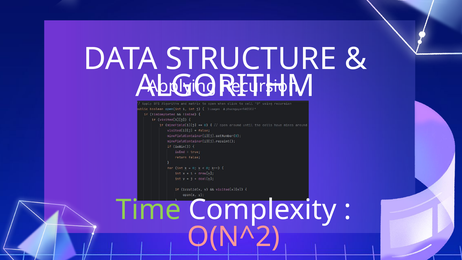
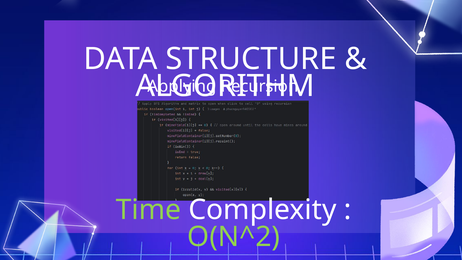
O(N^2 colour: pink -> light green (234, 237)
